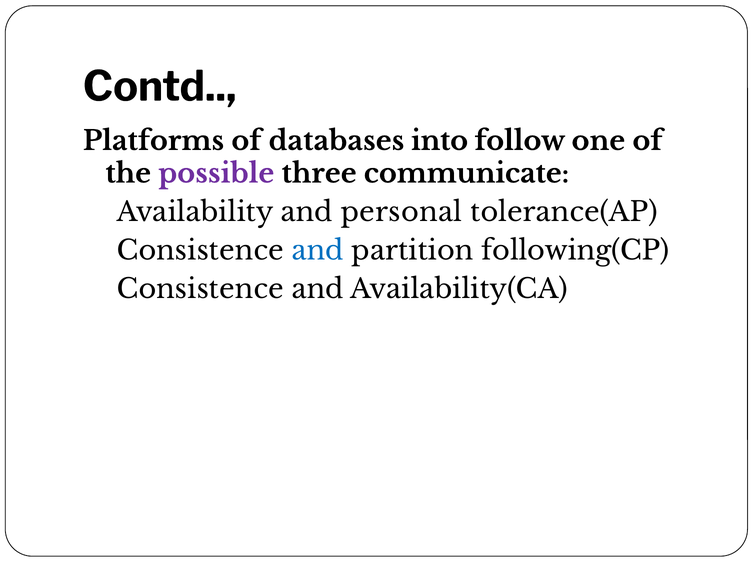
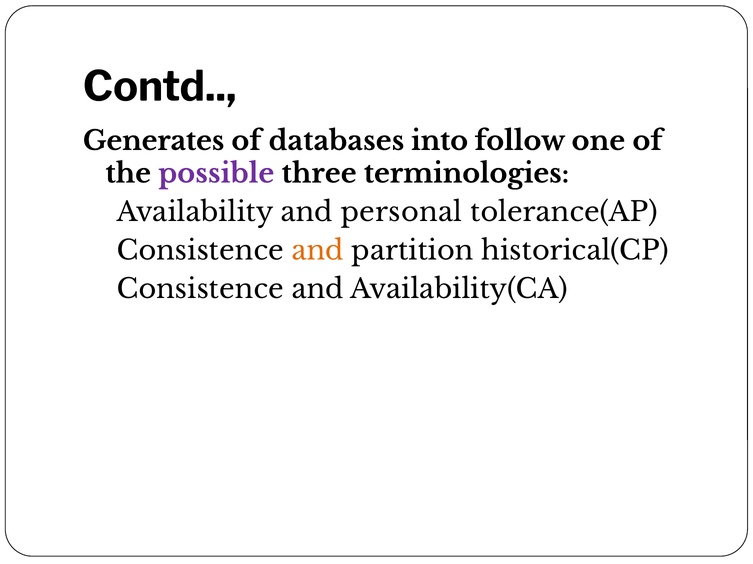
Platforms: Platforms -> Generates (154, 141)
communicate: communicate -> terminologies (467, 174)
and colour: blue -> orange (318, 251)
following(CP: following(CP -> historical(CP (575, 251)
